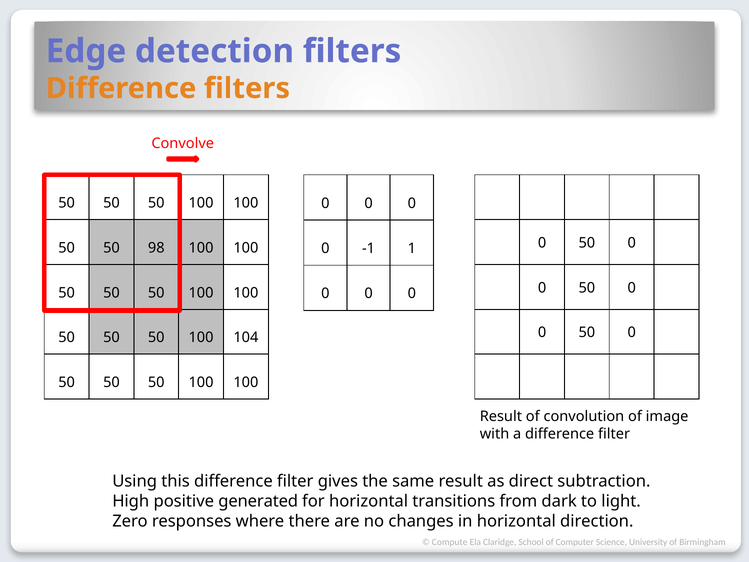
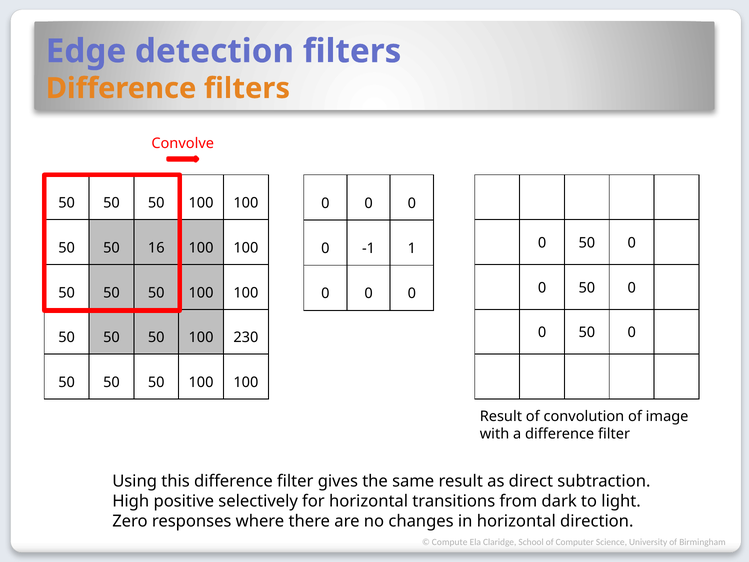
98: 98 -> 16 (156, 248)
104: 104 -> 230 (246, 337)
generated: generated -> selectively (258, 501)
